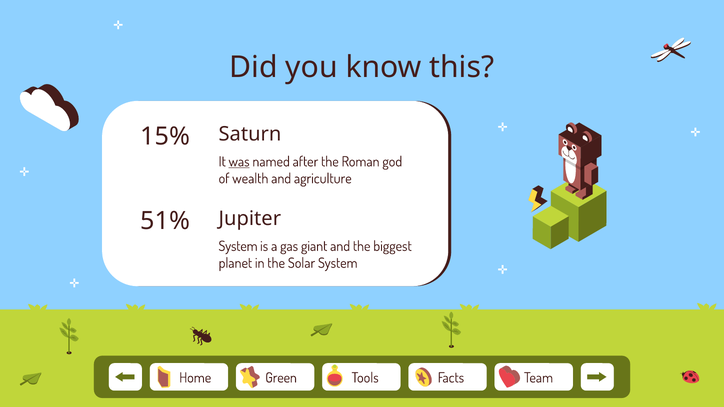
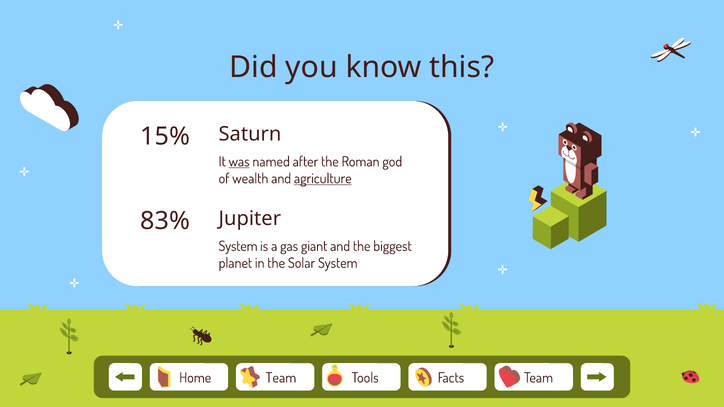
agriculture underline: none -> present (323, 179)
51%: 51% -> 83% (165, 221)
Home Green: Green -> Team (281, 378)
